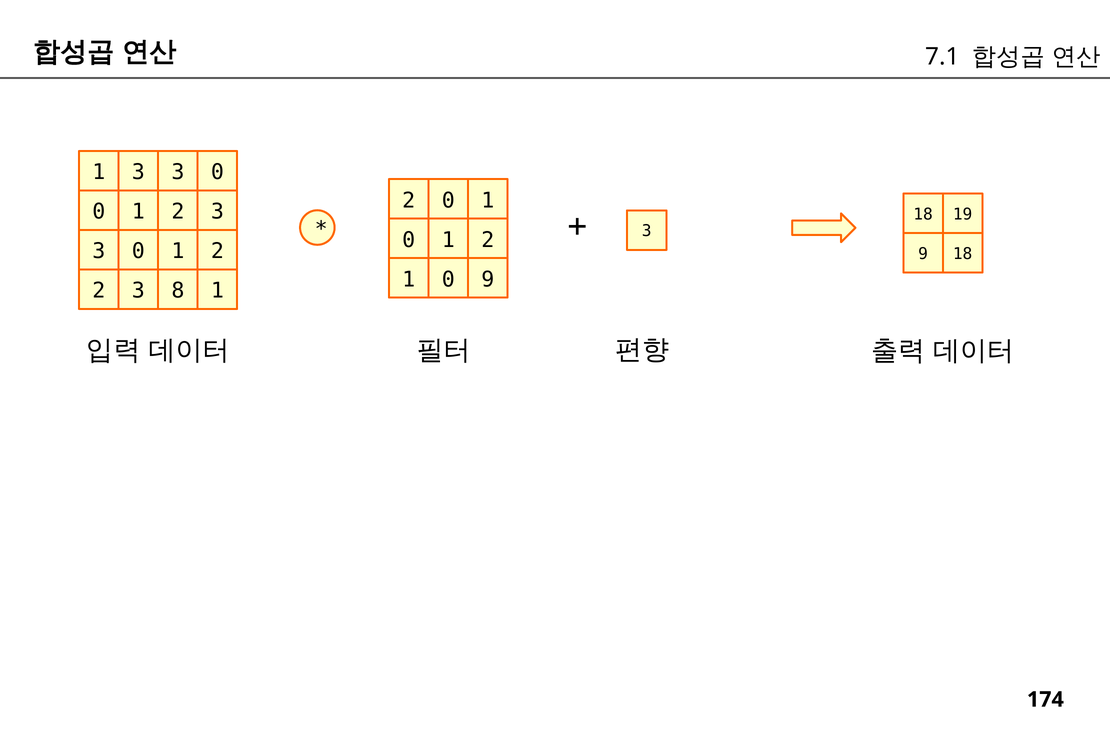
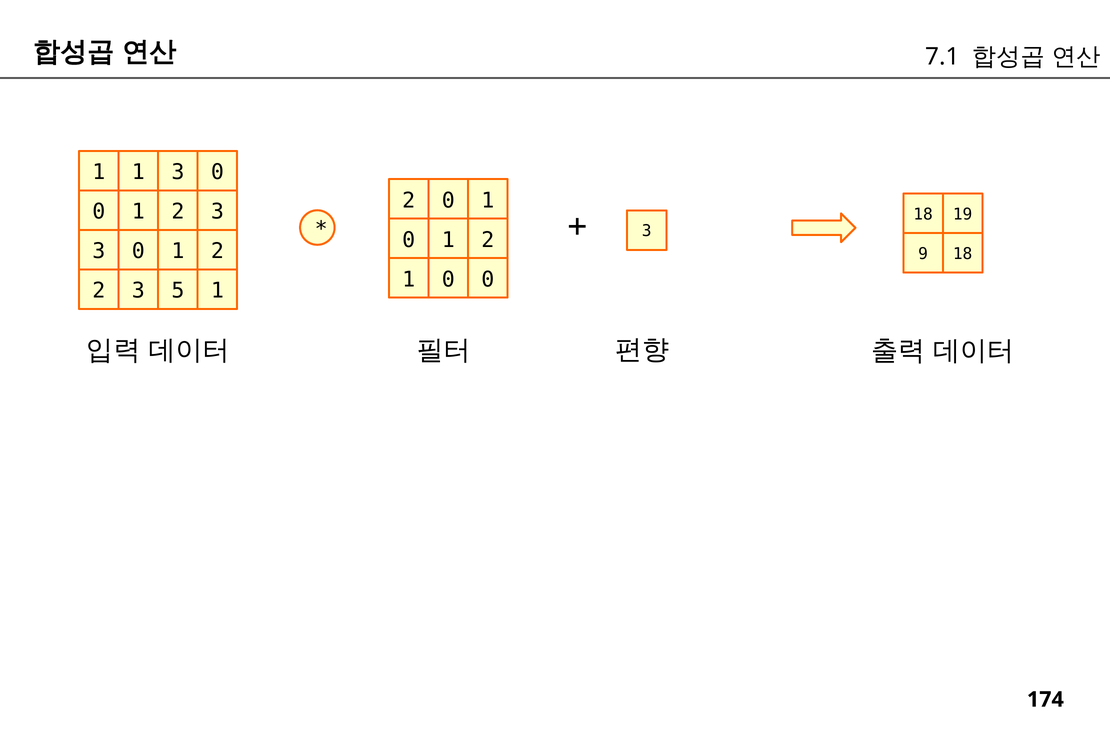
1 3: 3 -> 1 (138, 172)
1 0 9: 9 -> 0 (488, 280)
8: 8 -> 5 (178, 291)
